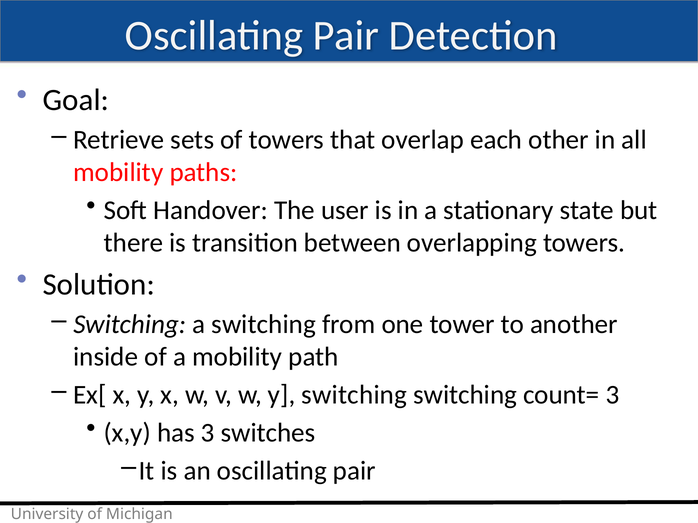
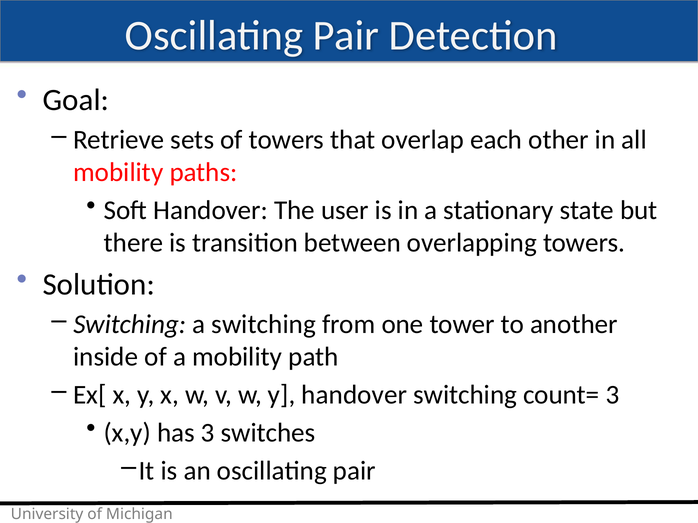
y switching: switching -> handover (354, 395)
